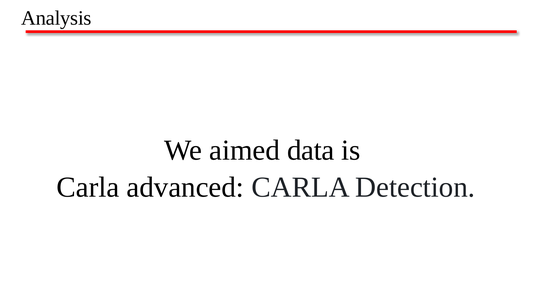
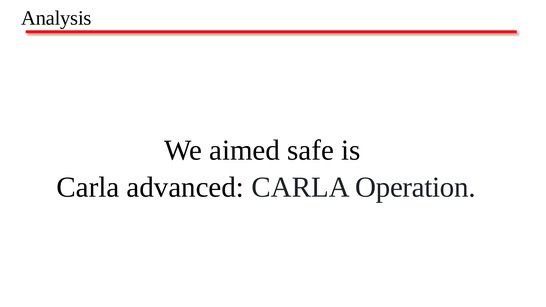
data: data -> safe (311, 150)
Detection: Detection -> Operation (415, 187)
